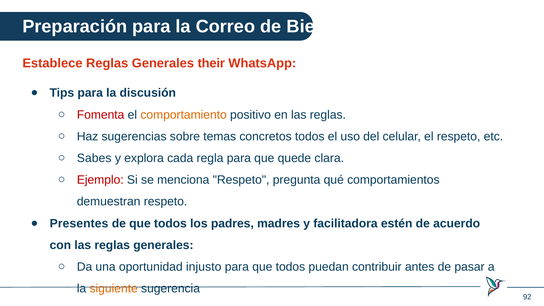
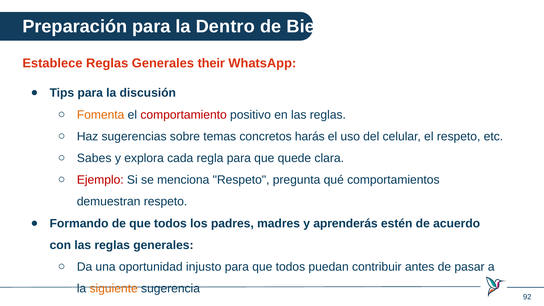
Correo: Correo -> Dentro (225, 27)
Fomenta colour: red -> orange (101, 115)
comportamiento colour: orange -> red (184, 115)
concretos todos: todos -> harás (310, 136)
Presentes: Presentes -> Formando (79, 223)
facilitadora: facilitadora -> aprenderás (346, 223)
